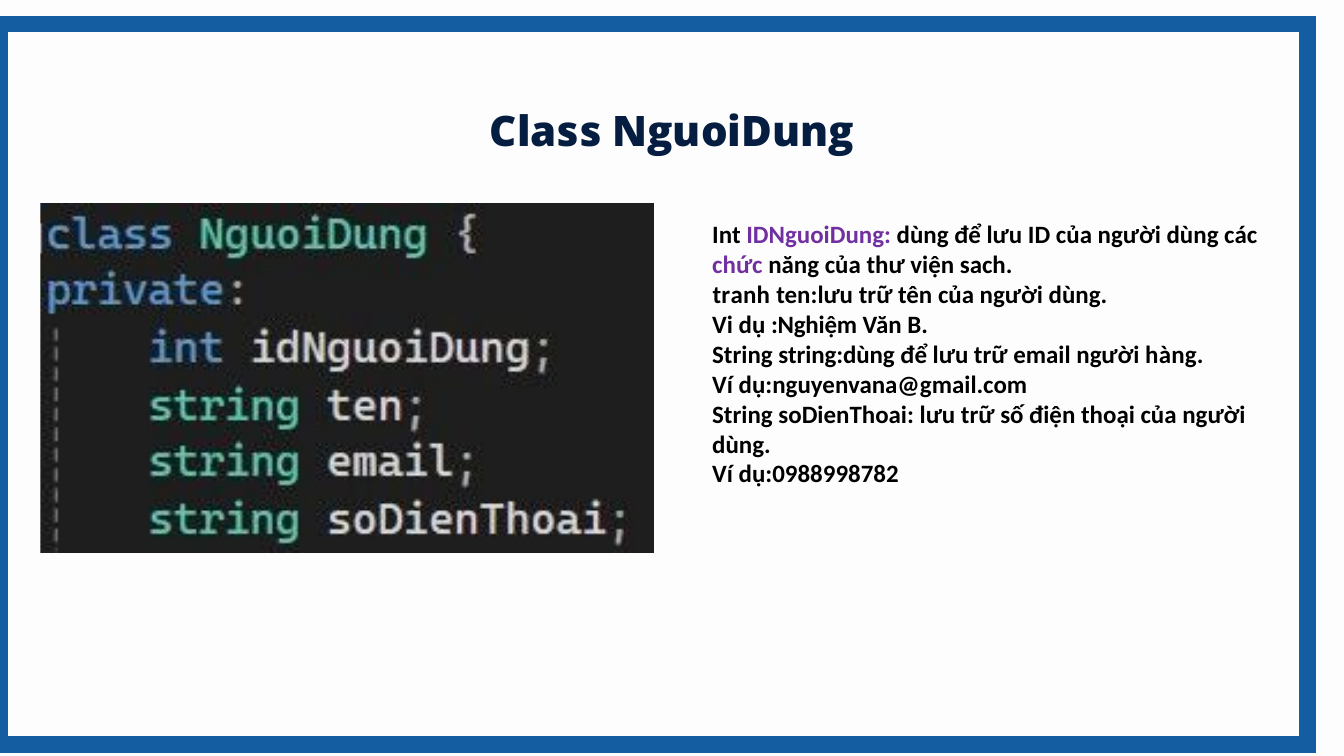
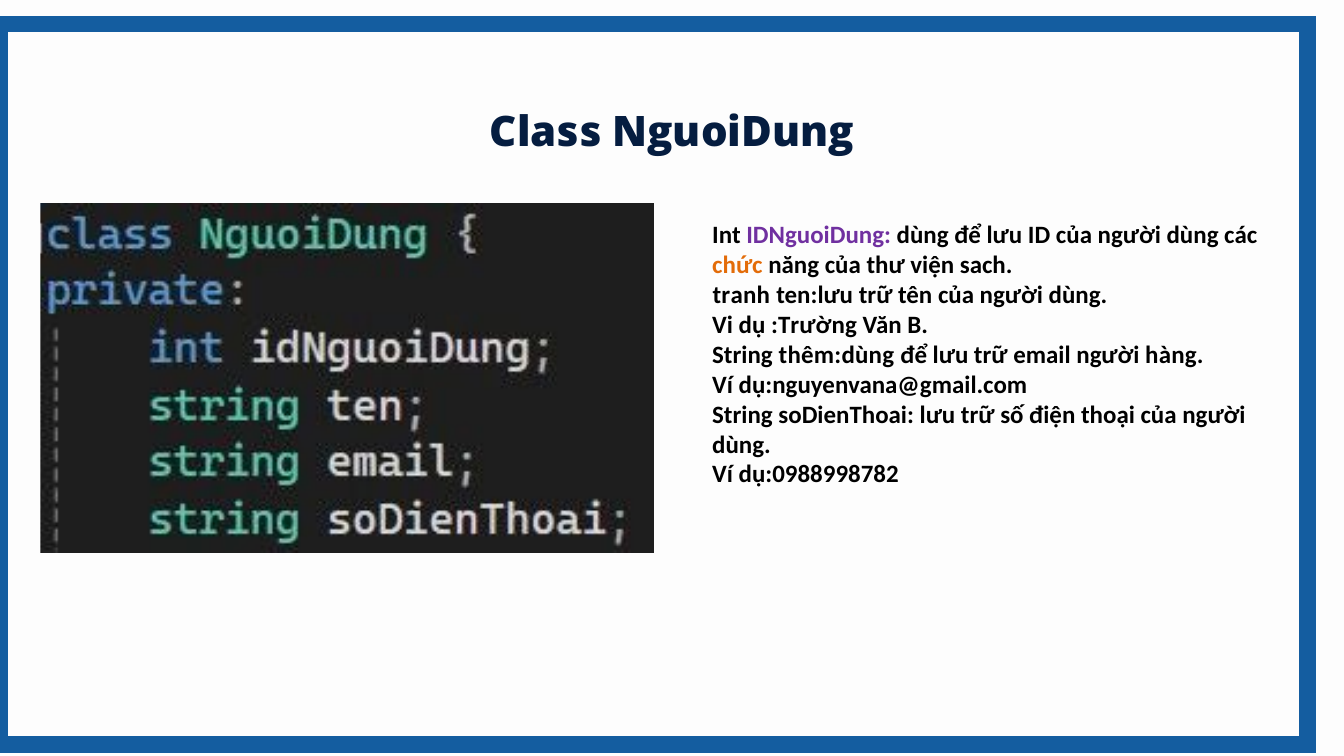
chức colour: purple -> orange (737, 265)
:Nghiệm: :Nghiệm -> :Trường (814, 325)
string:dùng: string:dùng -> thêm:dùng (836, 355)
